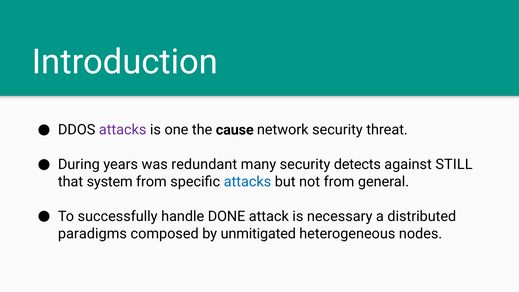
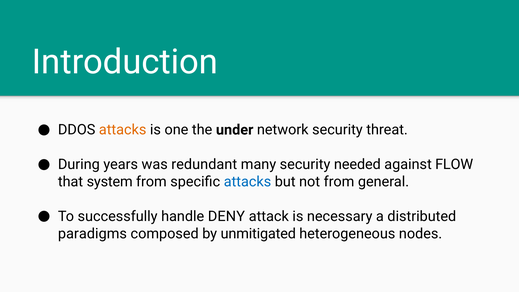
attacks colour: purple -> orange (123, 130)
cause: cause -> under (235, 130)
detects: detects -> needed (357, 164)
STILL: STILL -> FLOW (454, 164)
DONE: DONE -> DENY (226, 216)
